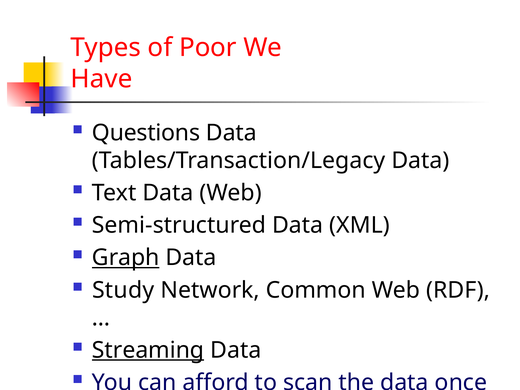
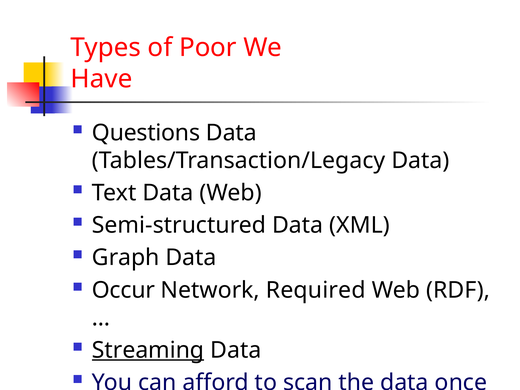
Graph underline: present -> none (126, 258)
Study: Study -> Occur (123, 290)
Common: Common -> Required (316, 290)
